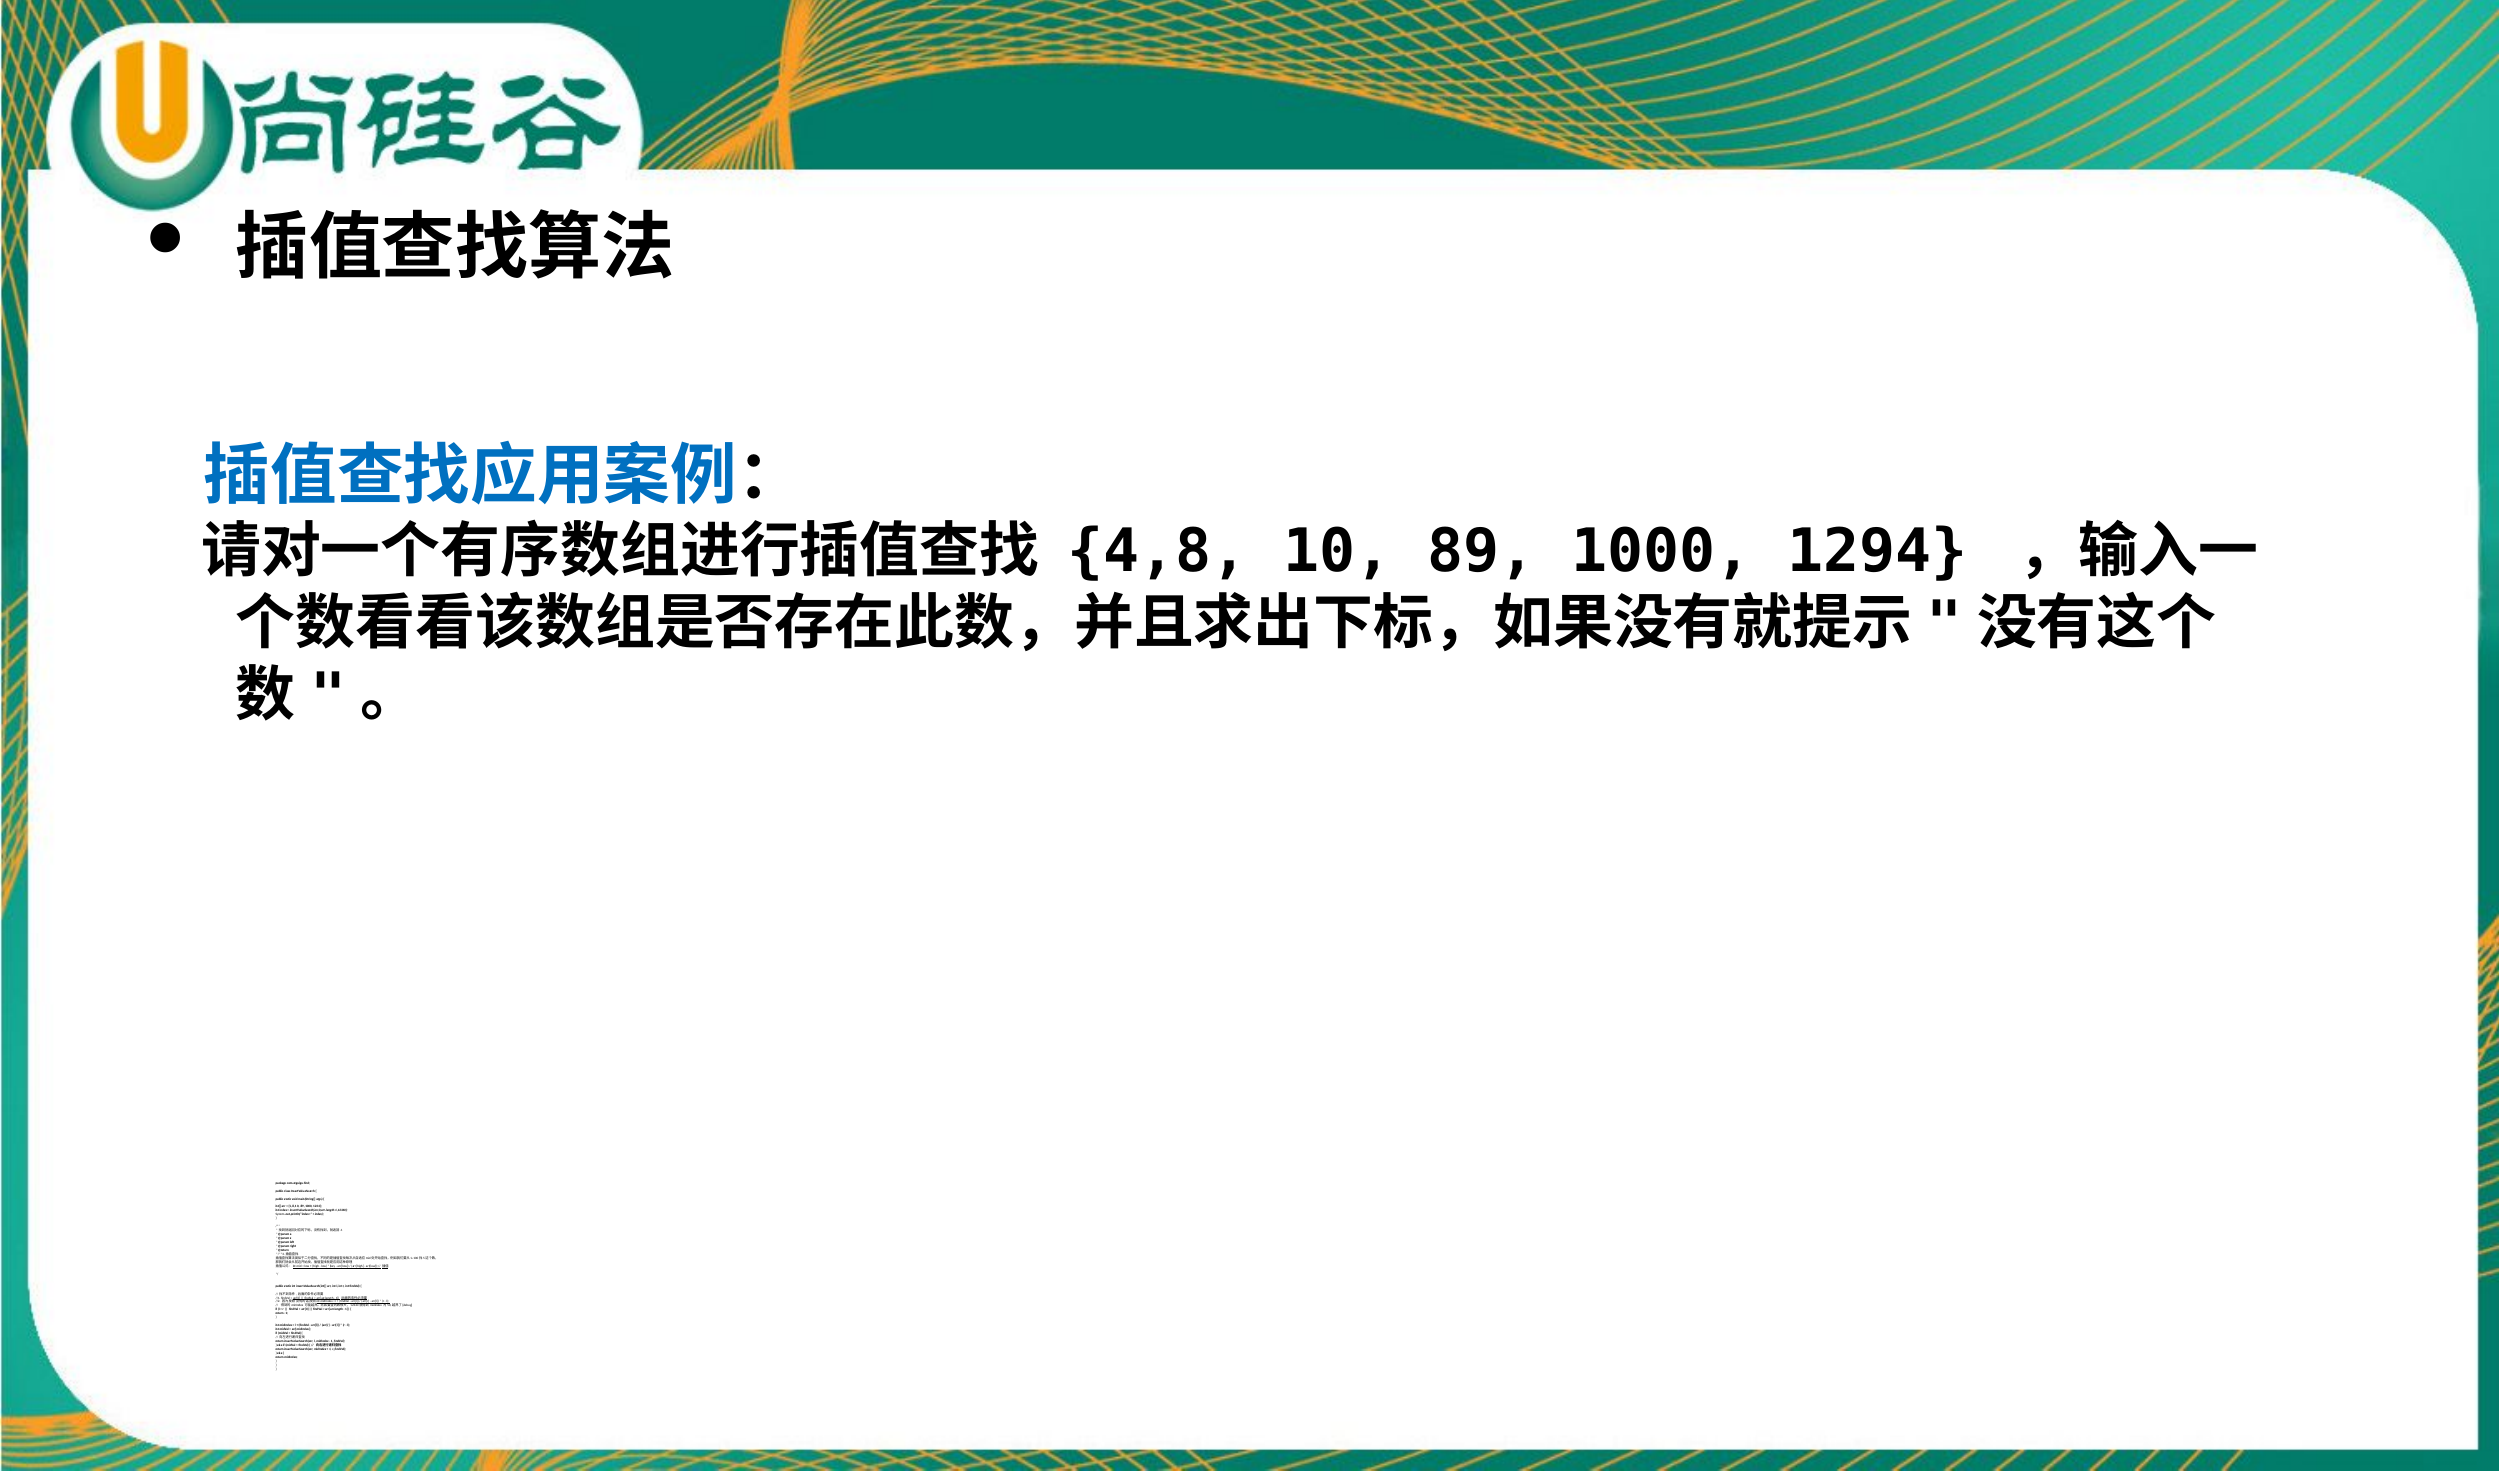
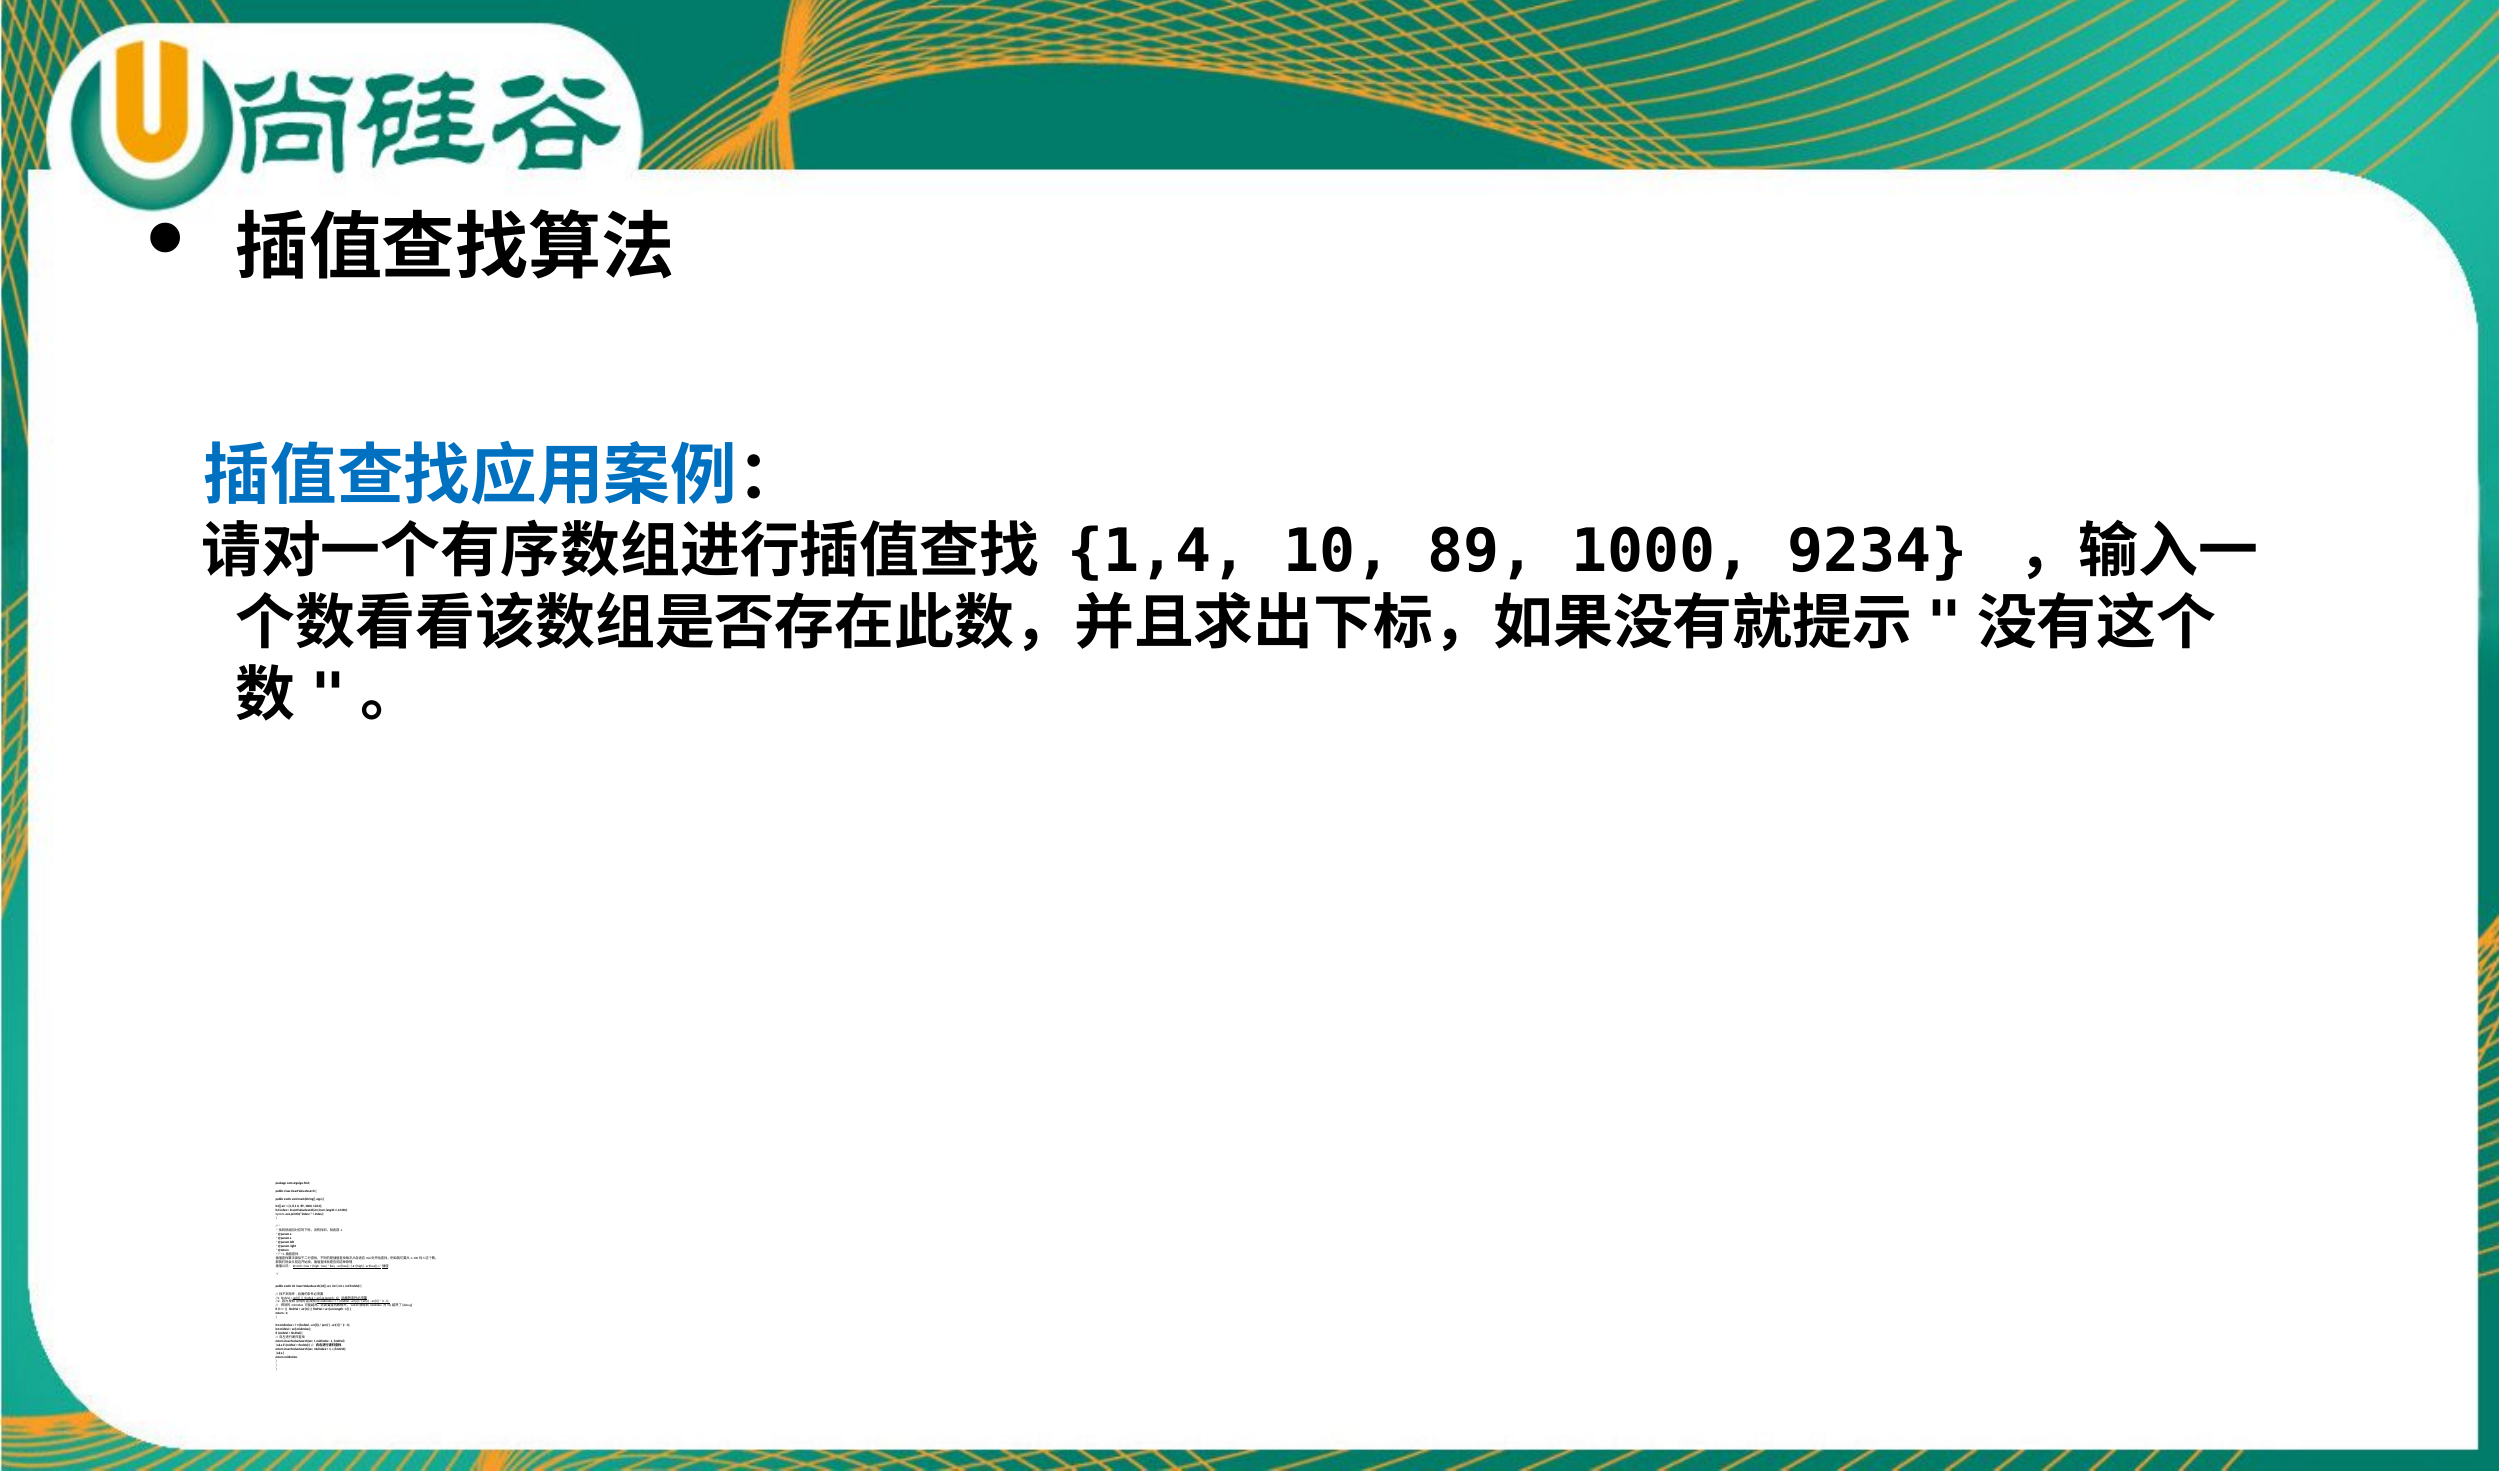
4,8: 4,8 -> 1,4 (1157, 552)
1294: 1294 -> 9234 (1878, 552)
